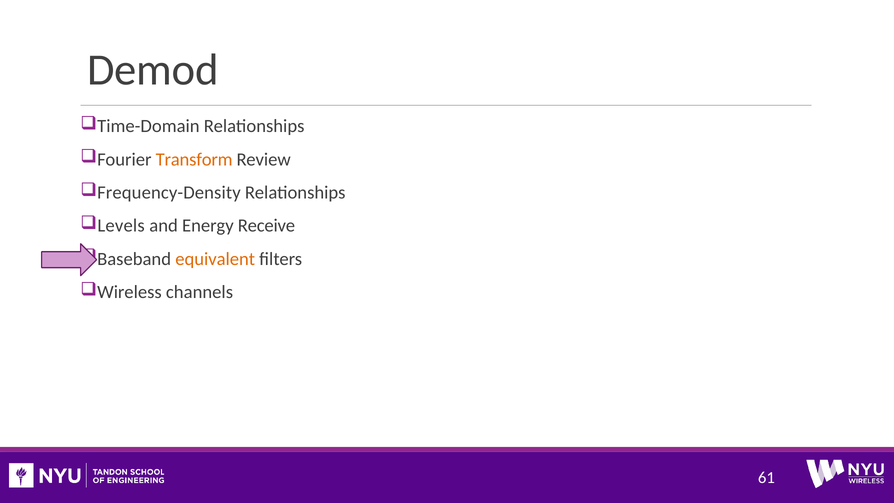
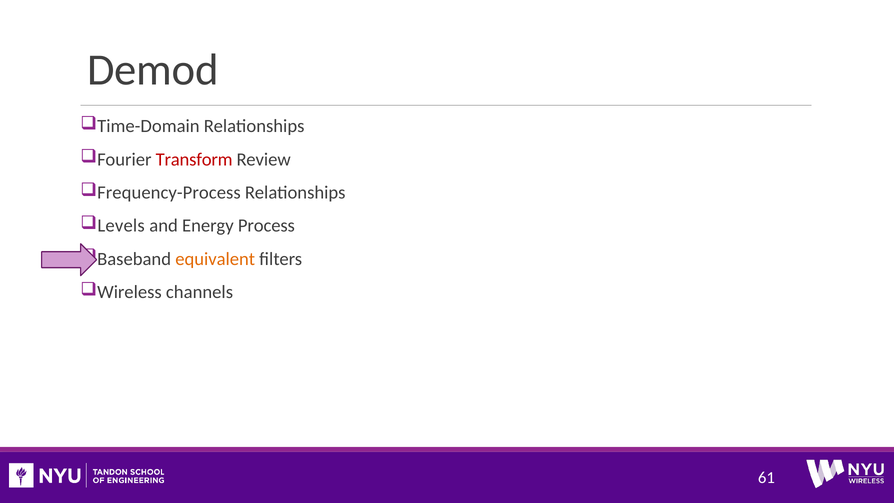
Transform colour: orange -> red (194, 159)
Frequency-Density: Frequency-Density -> Frequency-Process (169, 193)
Receive: Receive -> Process (266, 226)
